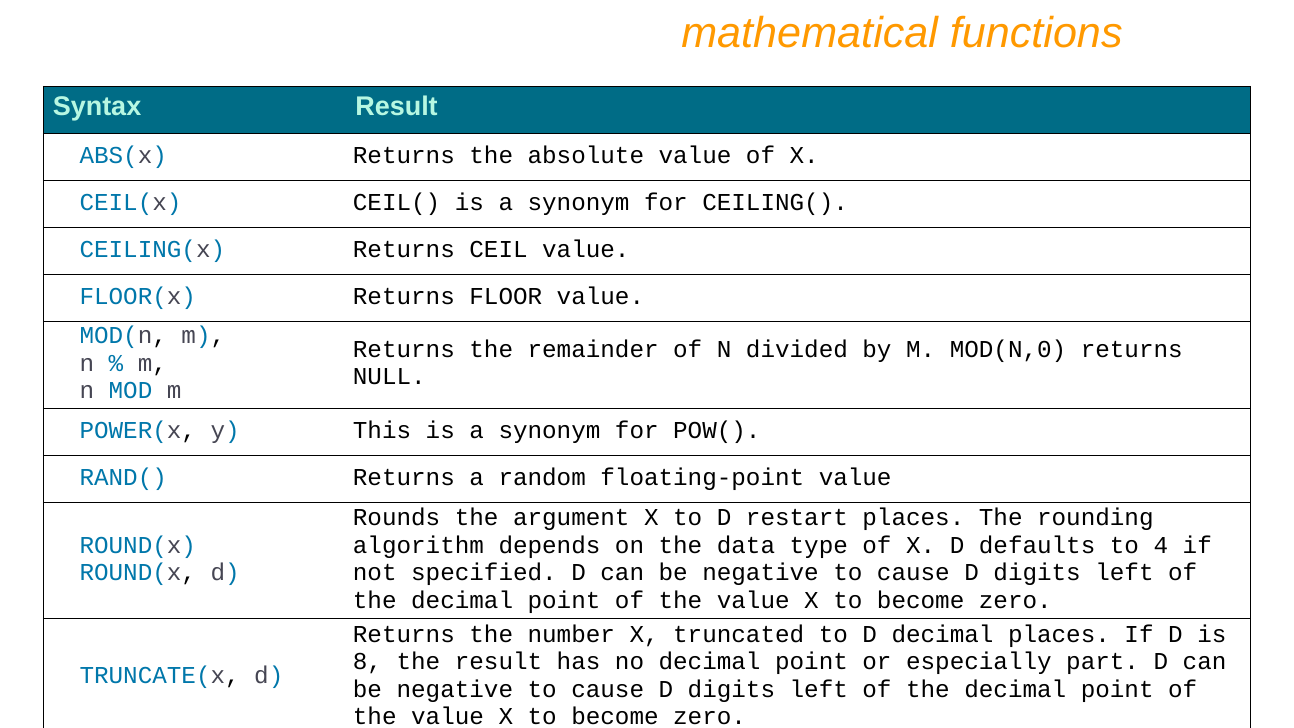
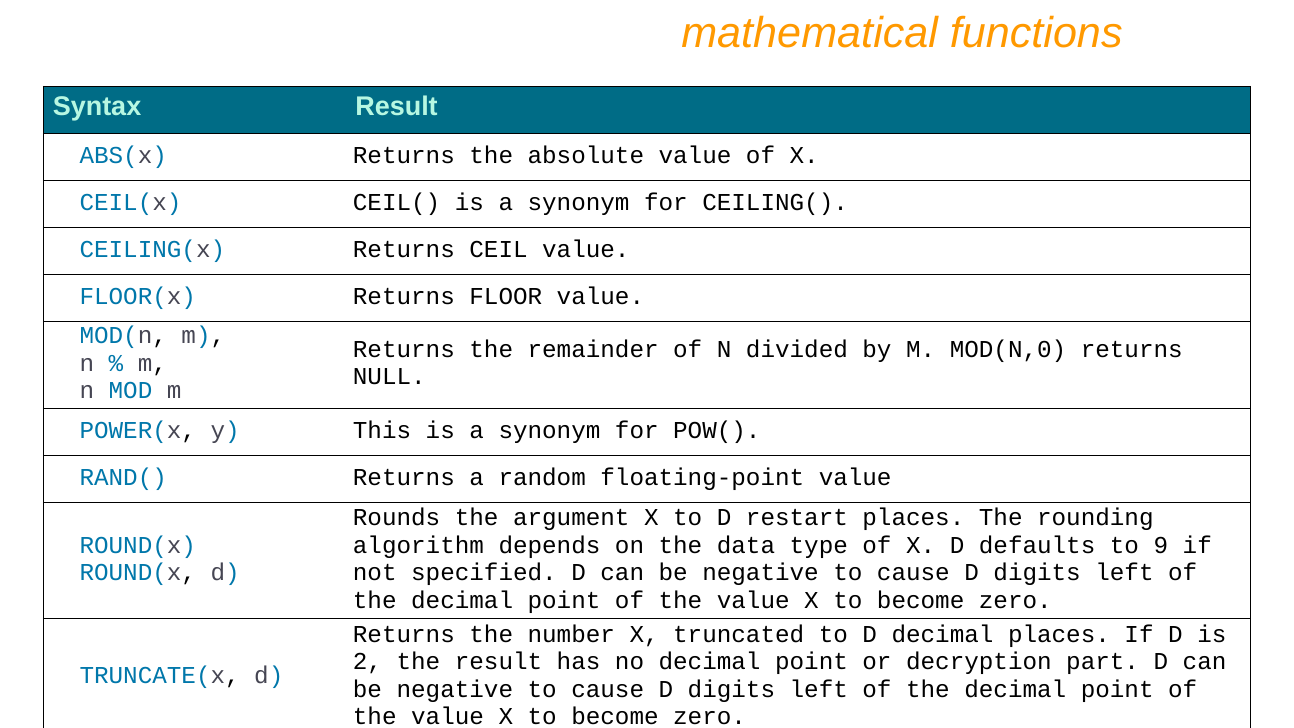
4: 4 -> 9 (1161, 545)
8: 8 -> 2 (367, 662)
especially: especially -> decryption (979, 662)
